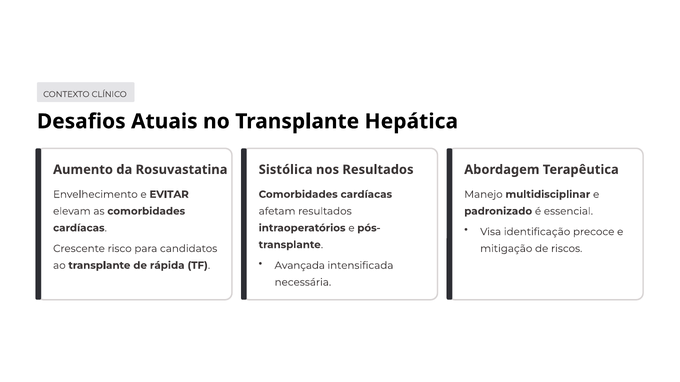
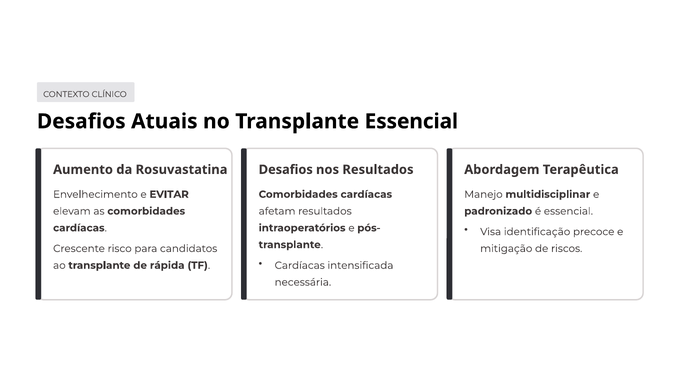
Transplante Hepática: Hepática -> Essencial (411, 122)
Sistólica: Sistólica -> Desafios (286, 170)
Avançada: Avançada -> Cardíacas (300, 266)
